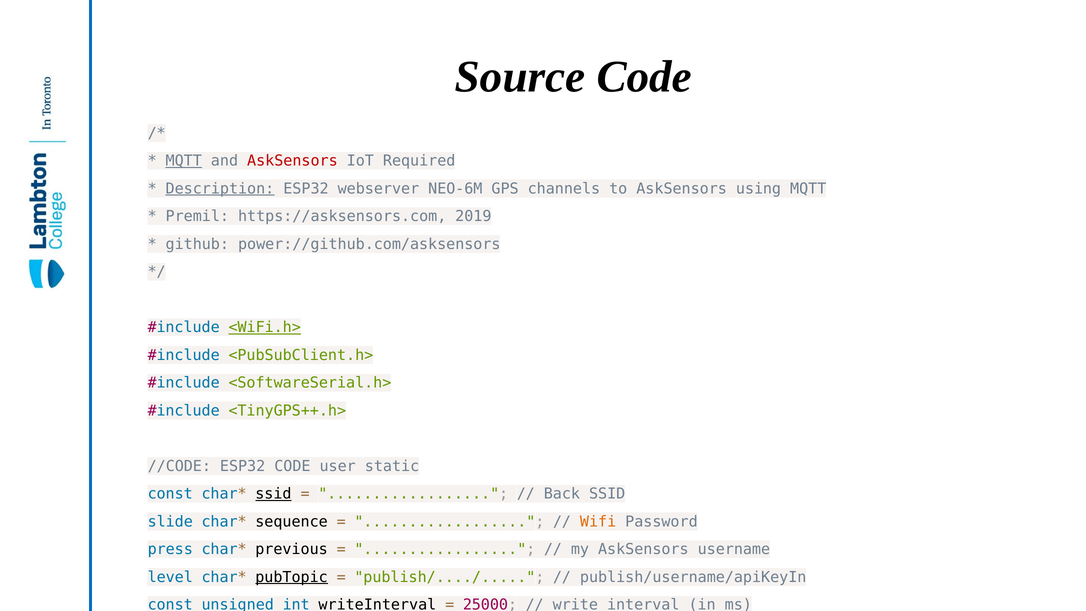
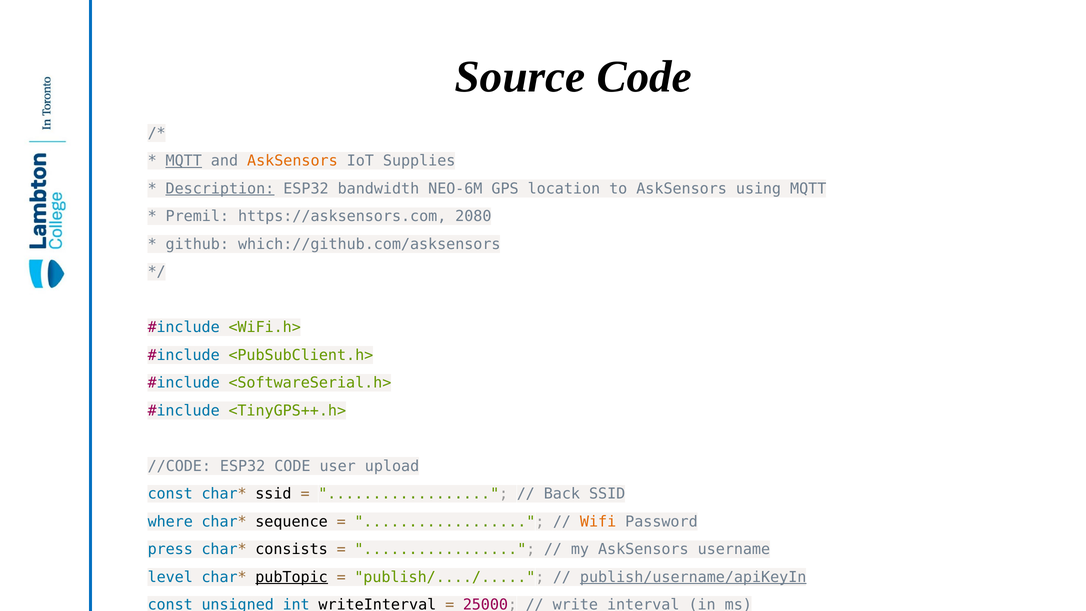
AskSensors colour: red -> orange (292, 161)
Required: Required -> Supplies (419, 161)
webserver: webserver -> bandwidth (378, 189)
channels: channels -> location (564, 189)
2019: 2019 -> 2080 (473, 216)
power://github.com/asksensors: power://github.com/asksensors -> which://github.com/asksensors (369, 244)
<WiFi.h> underline: present -> none (265, 327)
static: static -> upload (392, 466)
ssid underline: present -> none (273, 494)
slide: slide -> where (170, 522)
previous: previous -> consists (292, 549)
publish/username/apiKeyIn underline: none -> present (693, 577)
